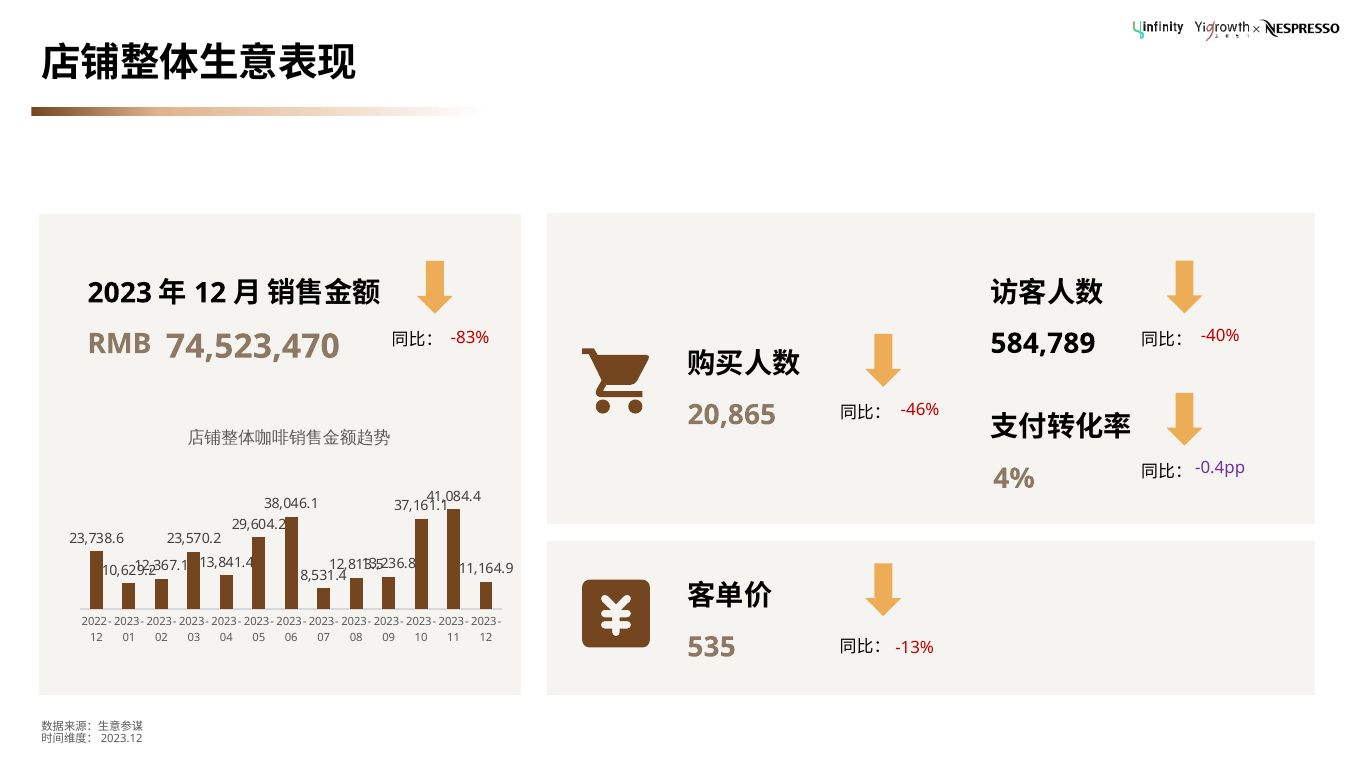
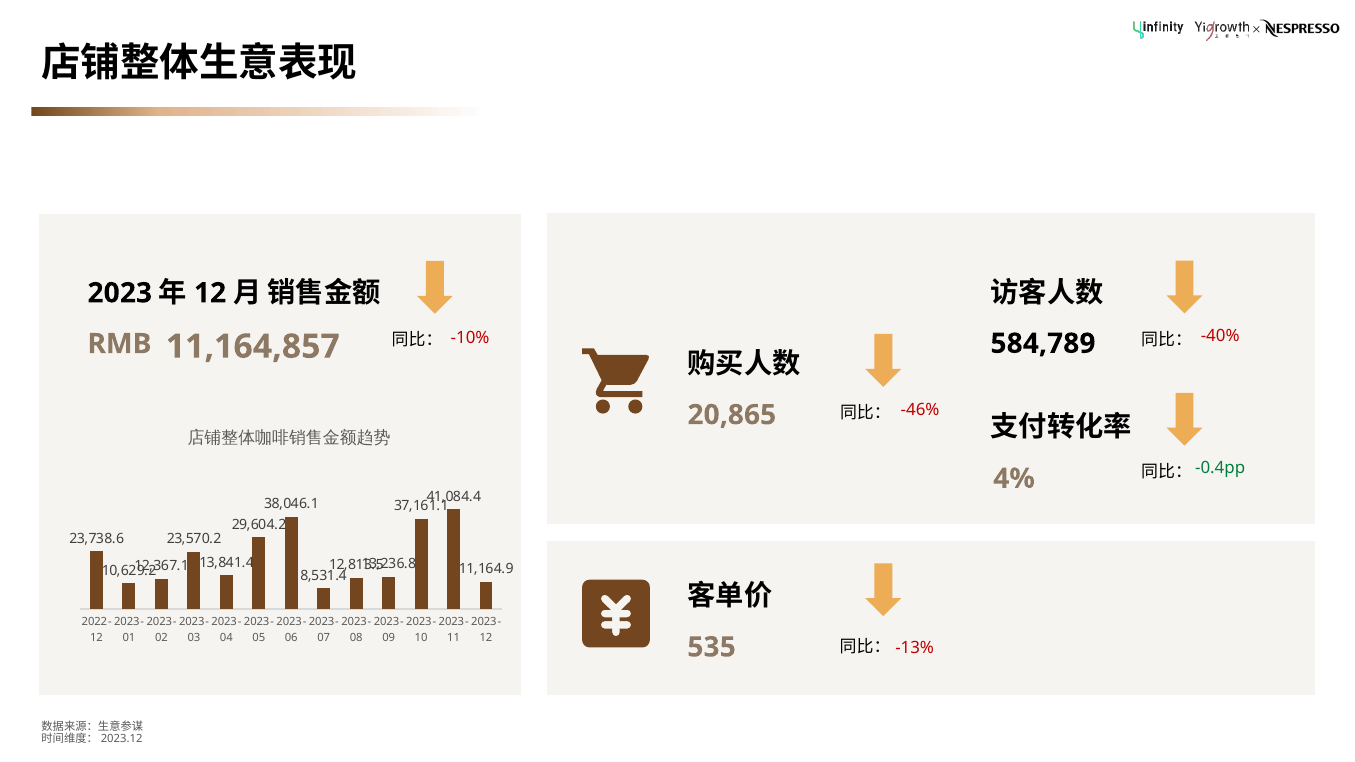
-83%: -83% -> -10% (470, 338)
74,523,470: 74,523,470 -> 11,164,857 (253, 347)
-0.4pp colour: purple -> green (1220, 468)
